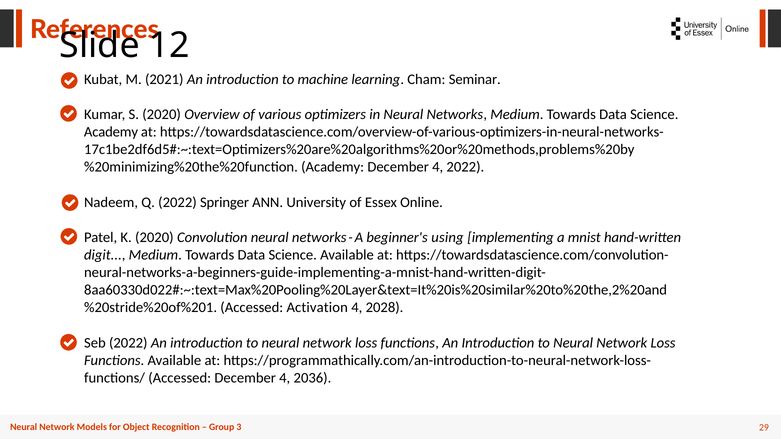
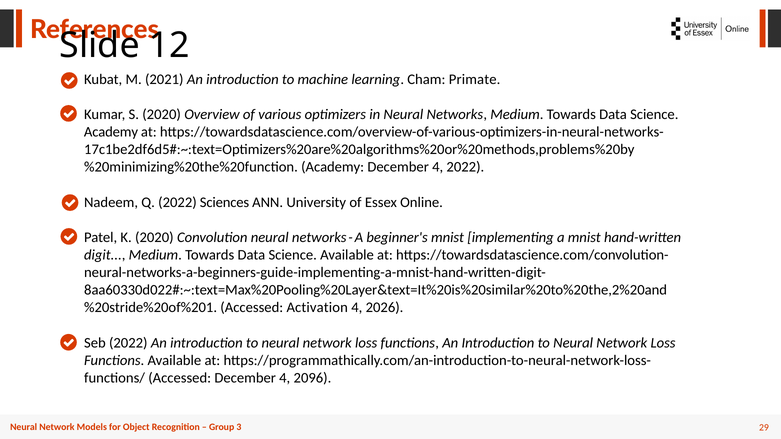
Seminar: Seminar -> Primate (475, 79)
Springer: Springer -> Sciences (225, 202)
beginner's using: using -> mnist (448, 237)
2028: 2028 -> 2026 (385, 308)
2036: 2036 -> 2096 (312, 378)
